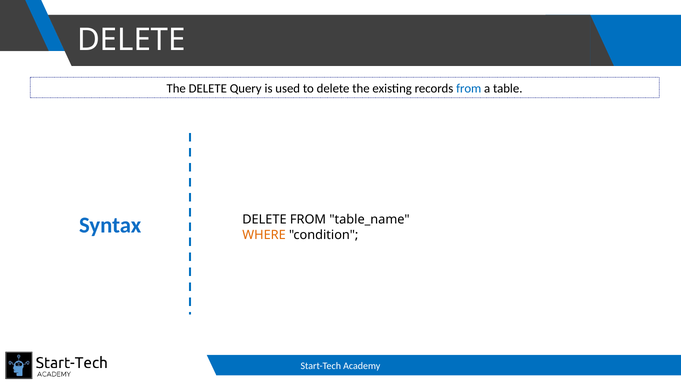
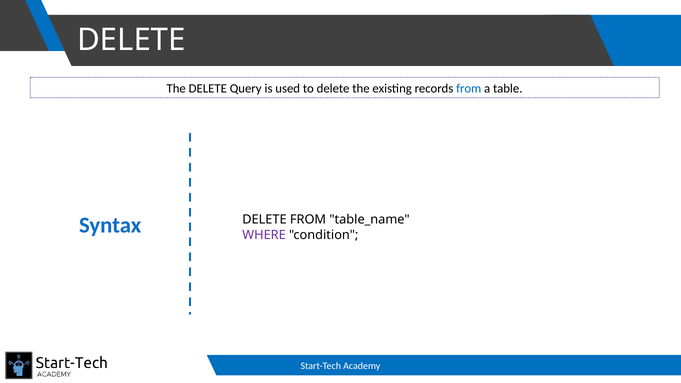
WHERE colour: orange -> purple (264, 235)
